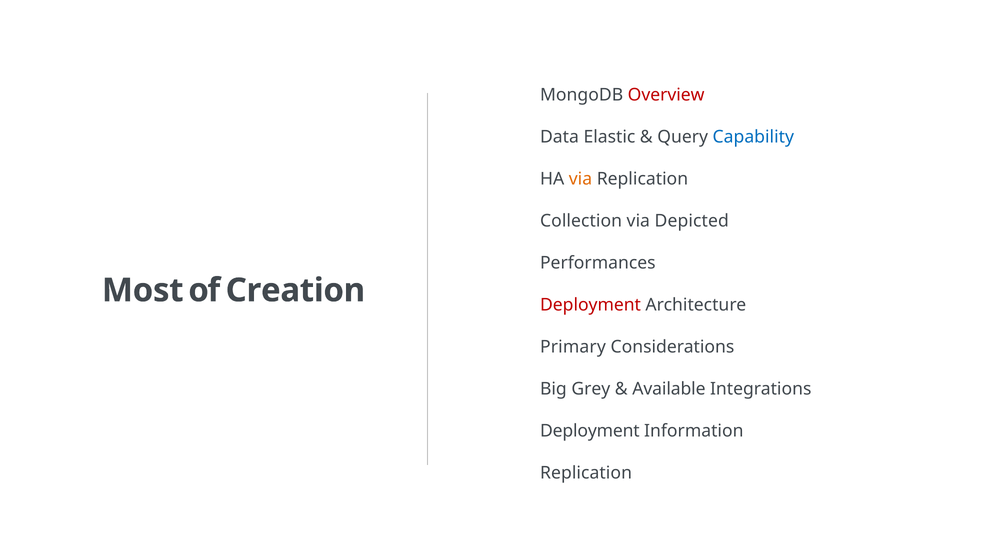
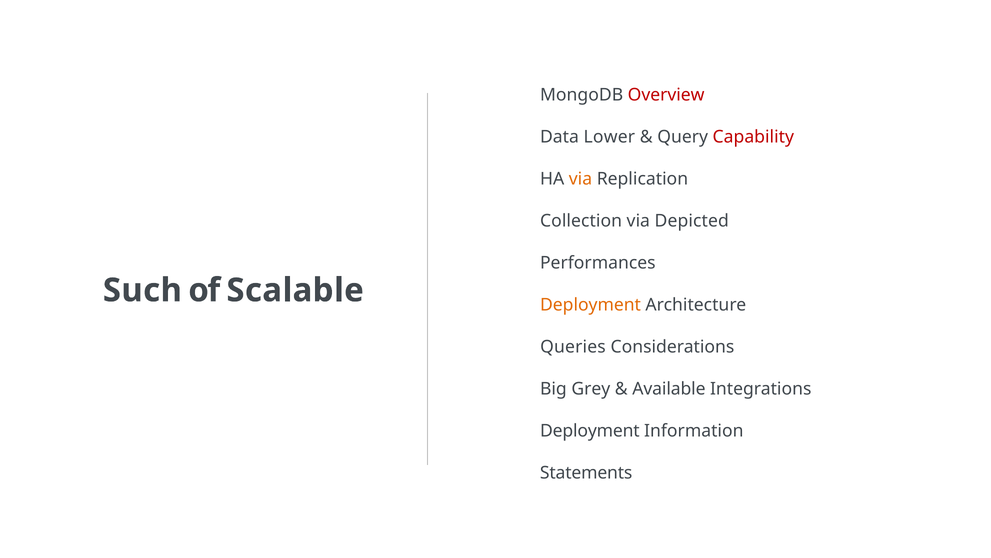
Elastic: Elastic -> Lower (609, 137)
Capability colour: blue -> red (753, 137)
Most: Most -> Such (142, 290)
Creation: Creation -> Scalable (295, 290)
Deployment colour: red -> orange (591, 305)
Primary: Primary -> Queries (573, 347)
Replication: Replication -> Statements (586, 472)
